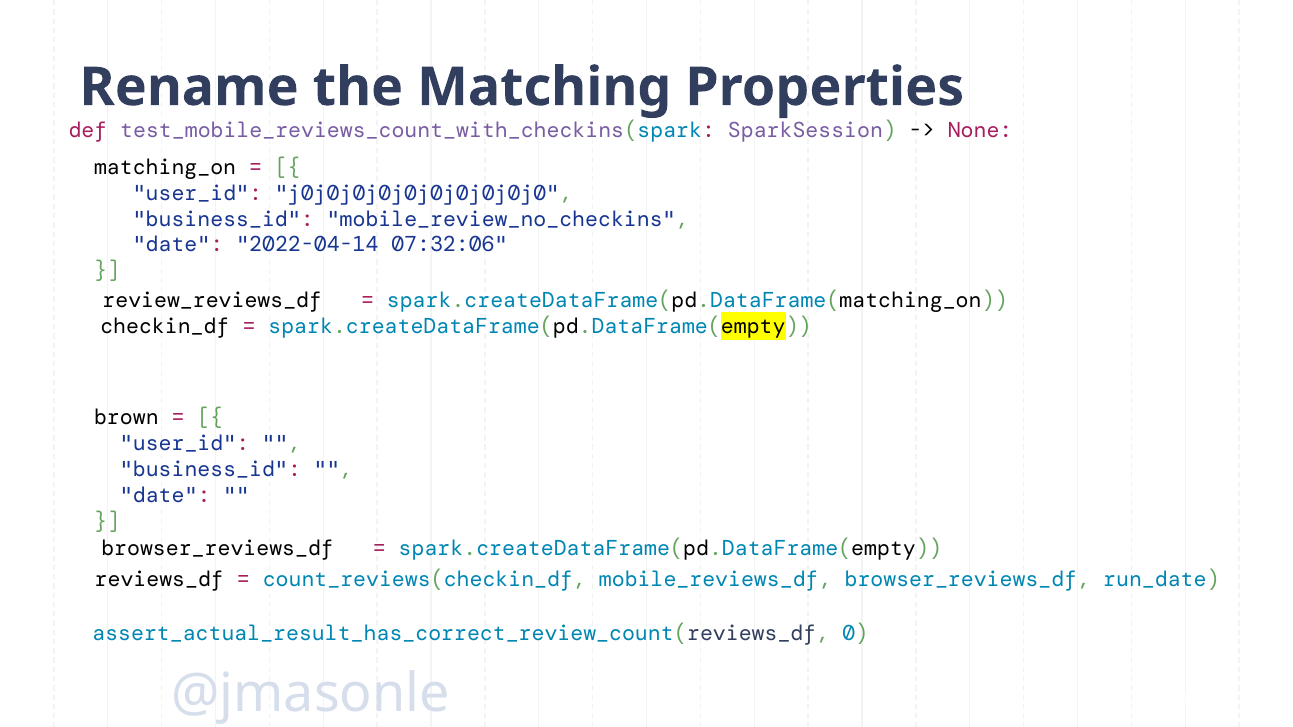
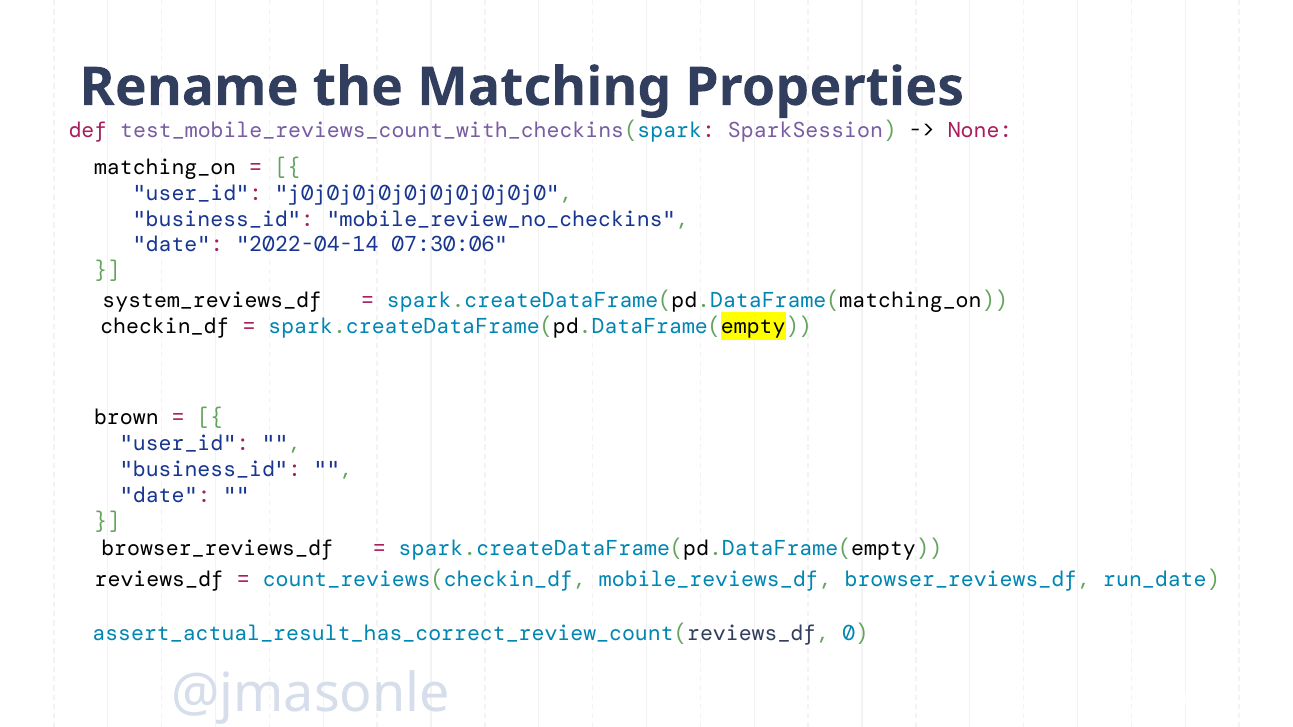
07:32:06: 07:32:06 -> 07:30:06 (449, 245)
review_reviews_df: review_reviews_df -> system_reviews_df (212, 301)
